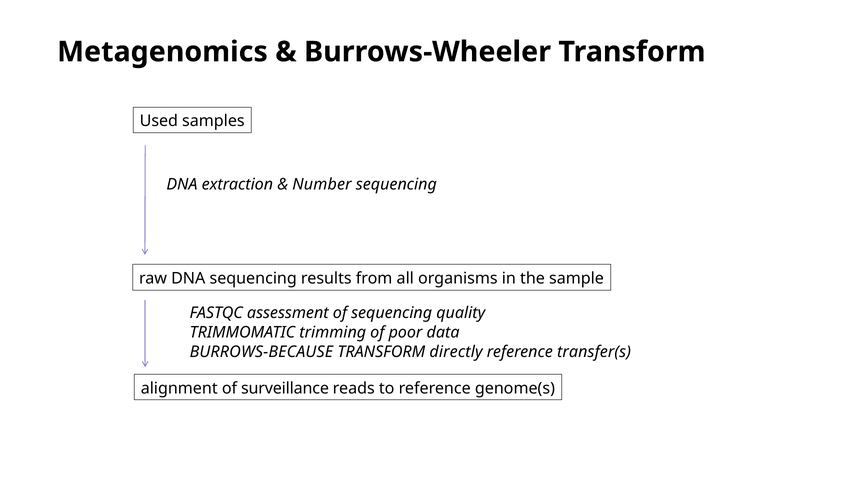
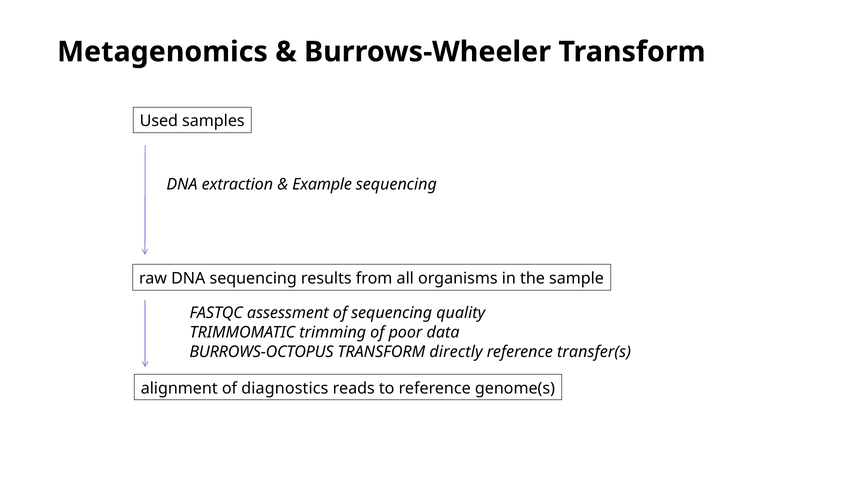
Number: Number -> Example (322, 184)
BURROWS-BECAUSE: BURROWS-BECAUSE -> BURROWS-OCTOPUS (262, 351)
surveillance: surveillance -> diagnostics (285, 388)
